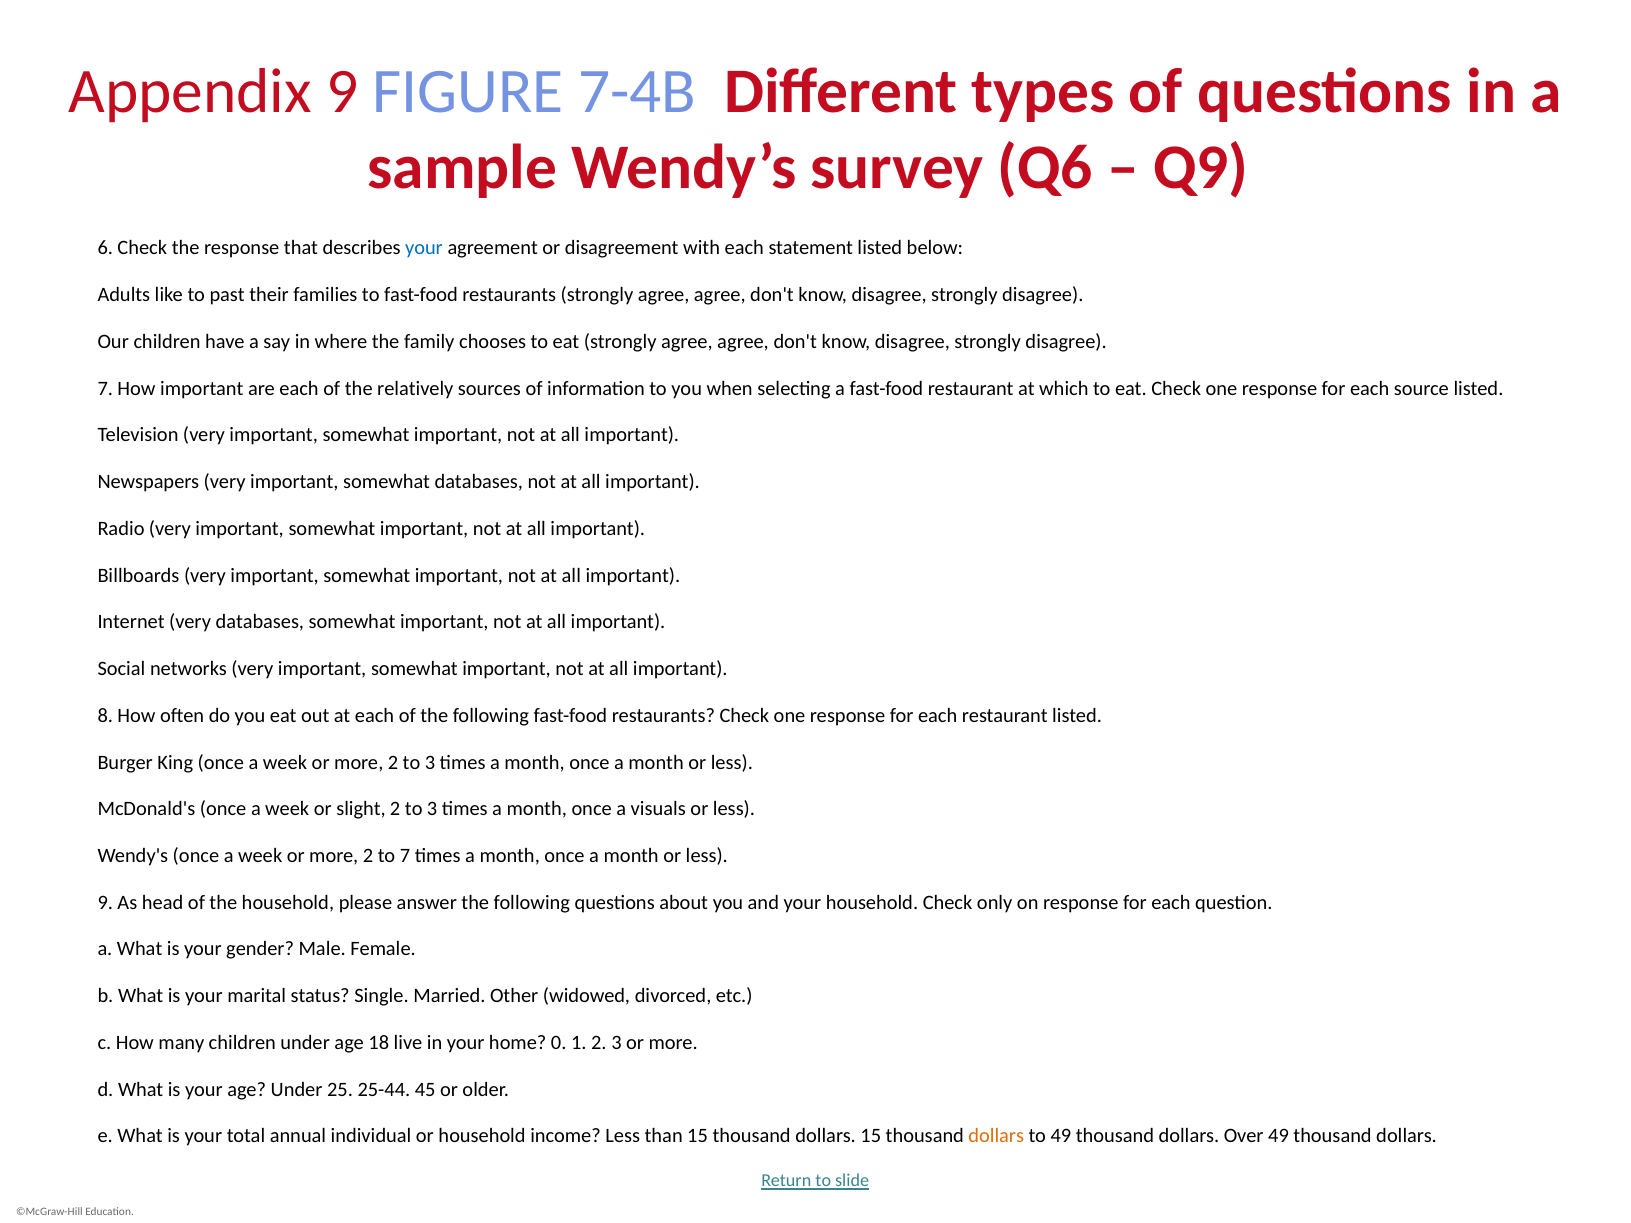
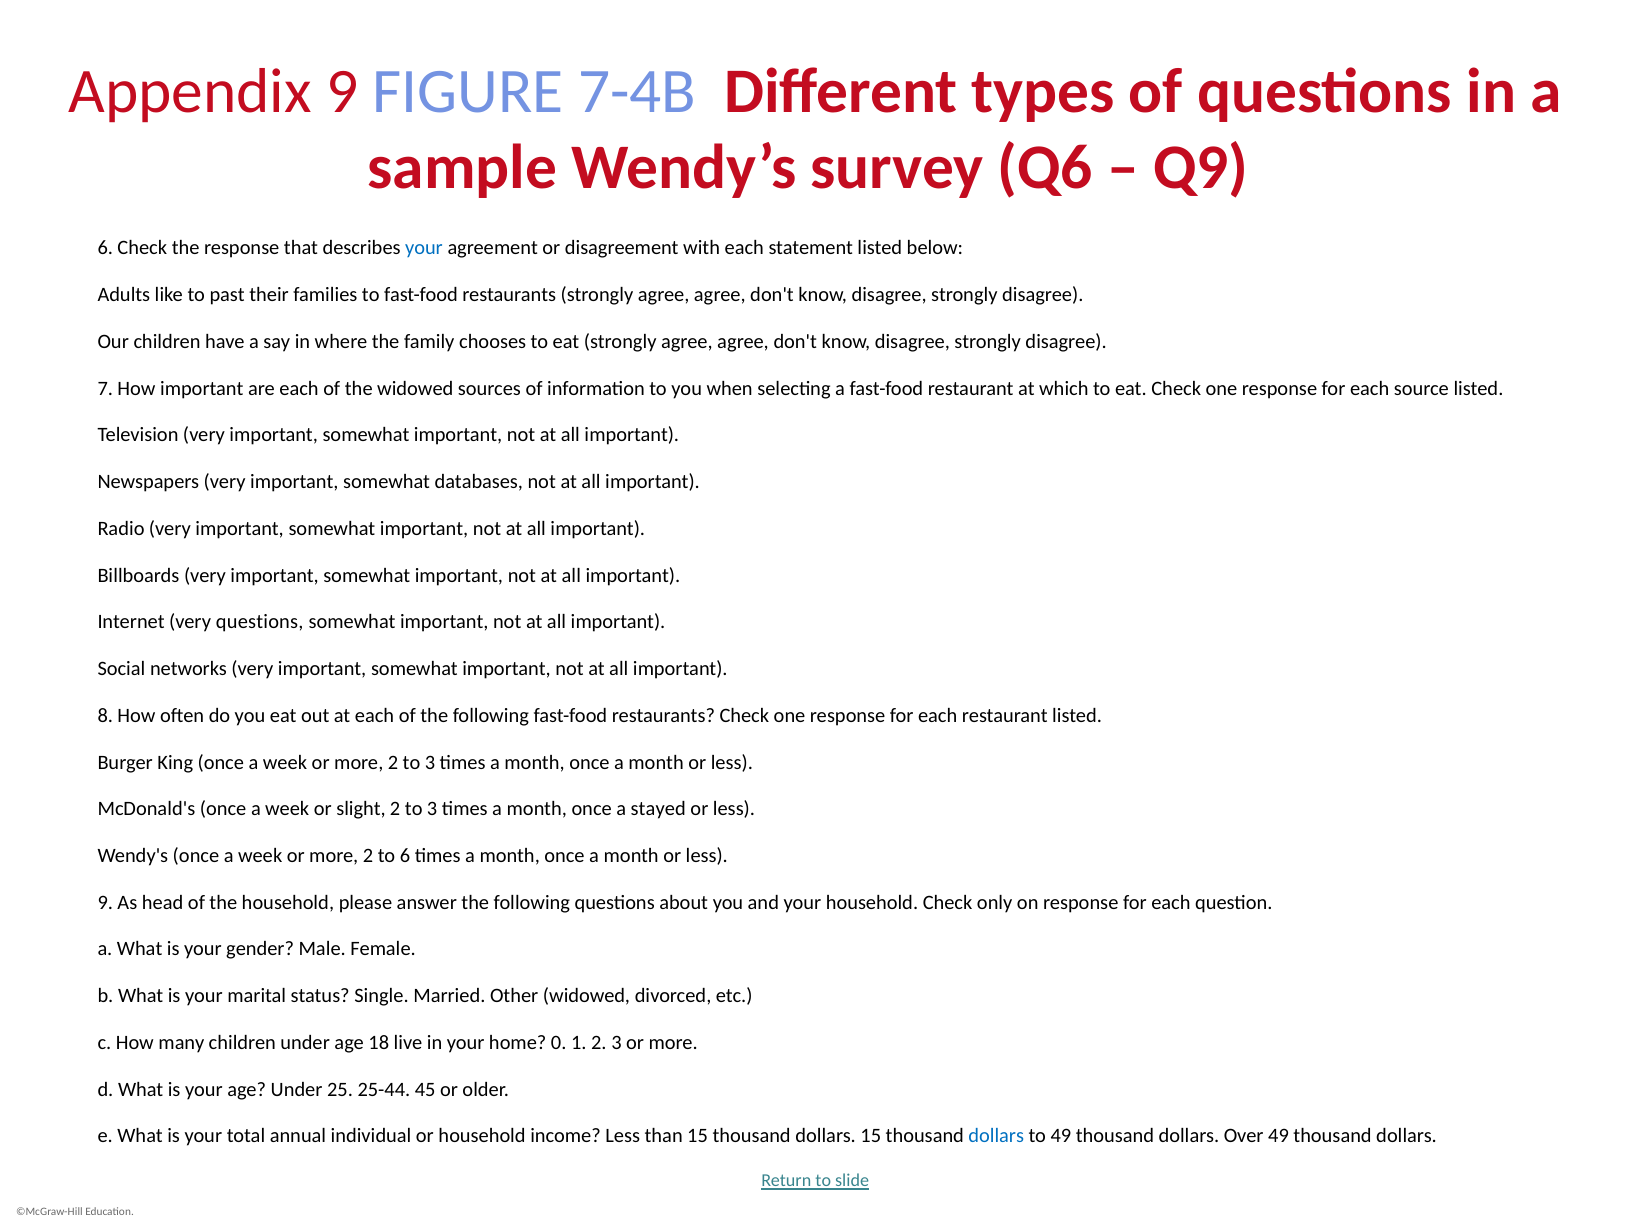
the relatively: relatively -> widowed (415, 388)
very databases: databases -> questions (260, 622)
visuals: visuals -> stayed (658, 809)
to 7: 7 -> 6 (405, 856)
dollars colour: orange -> blue (996, 1136)
